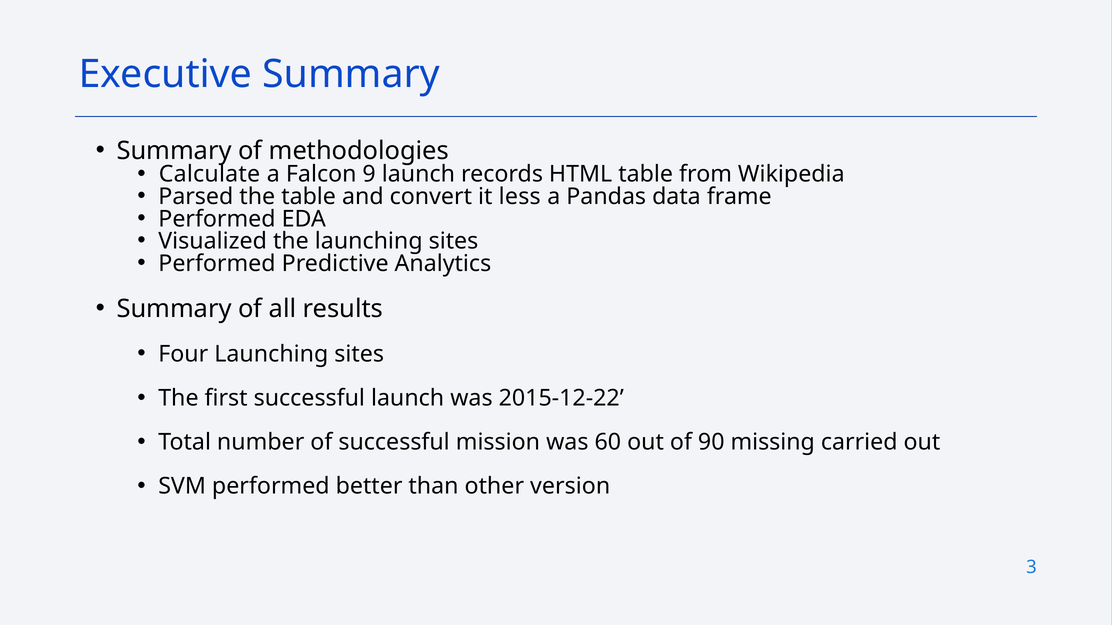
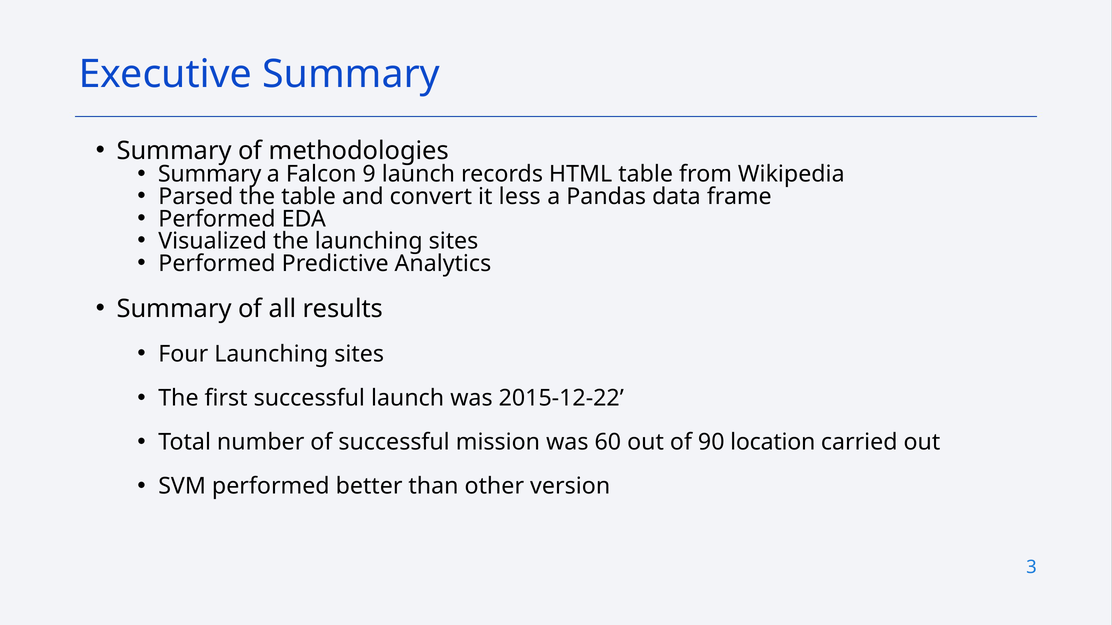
Calculate: Calculate -> Summary (210, 174)
missing: missing -> location (773, 443)
